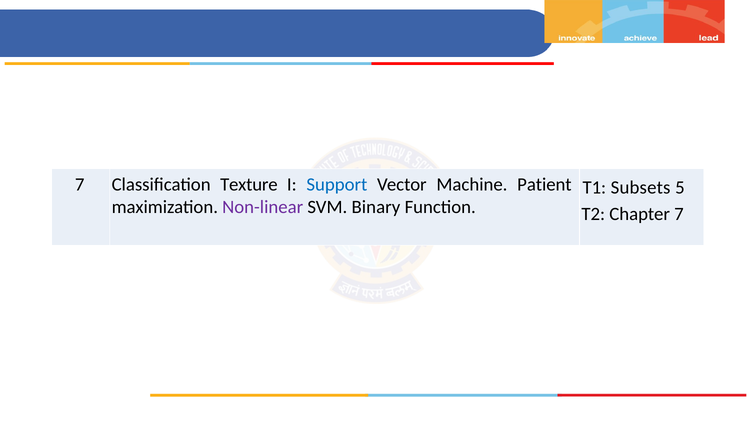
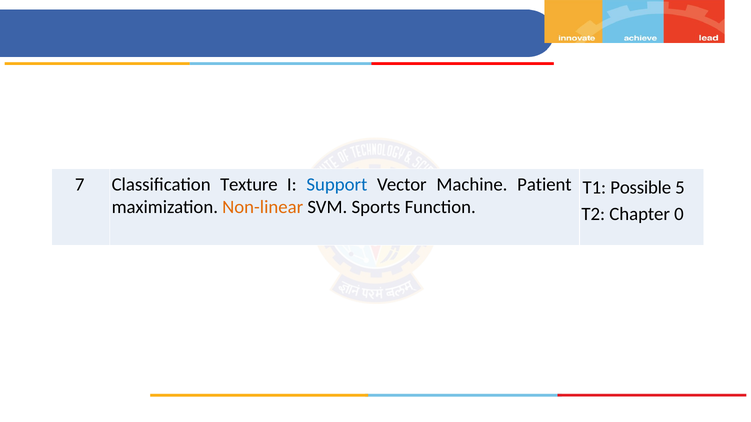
Subsets: Subsets -> Possible (641, 188)
Non-linear colour: purple -> orange (263, 207)
Binary: Binary -> Sports (376, 207)
Chapter 7: 7 -> 0 (679, 214)
